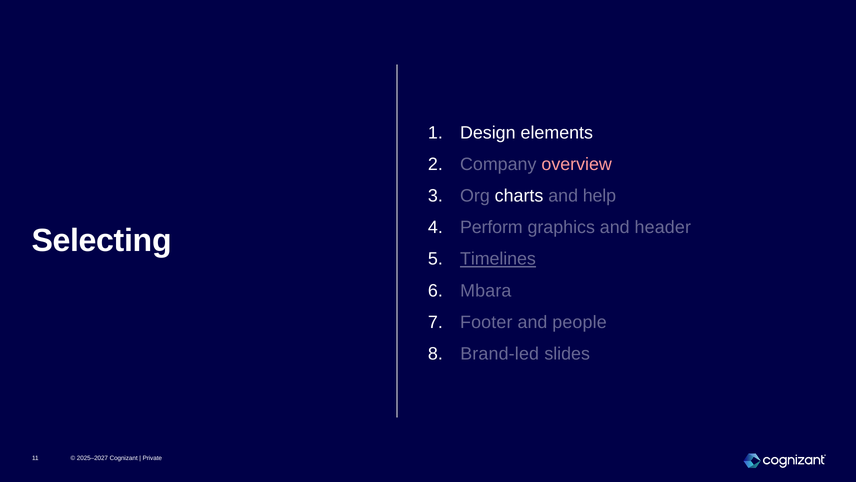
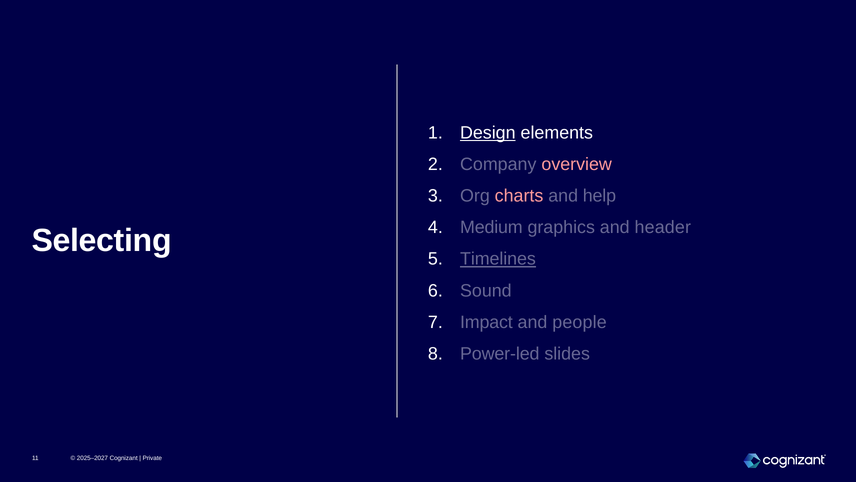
Design underline: none -> present (488, 133)
charts colour: white -> pink (519, 196)
Perform: Perform -> Medium (491, 227)
Mbara: Mbara -> Sound (486, 290)
Footer: Footer -> Impact (486, 322)
Brand-led: Brand-led -> Power-led (500, 354)
